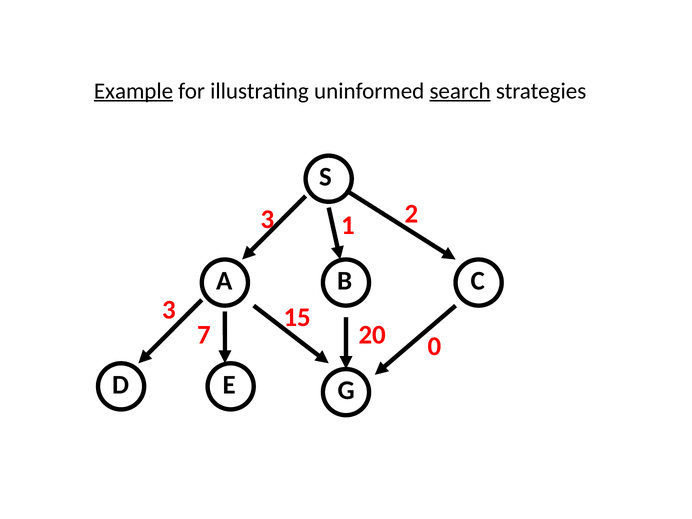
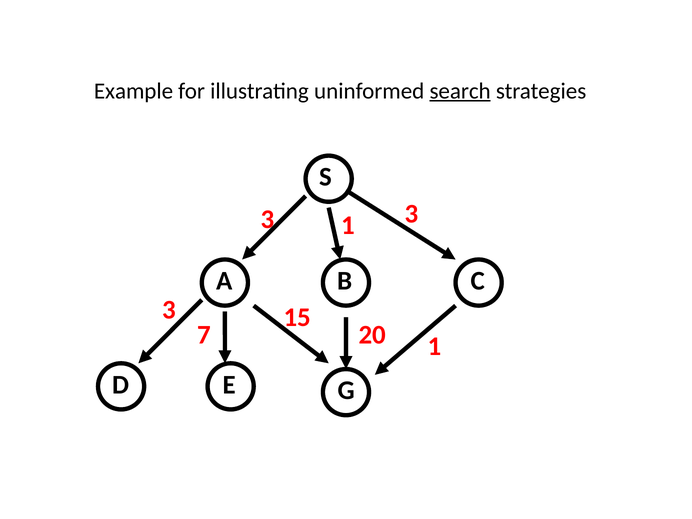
Example underline: present -> none (134, 91)
3 1 2: 2 -> 3 (411, 214)
20 0: 0 -> 1 (435, 346)
